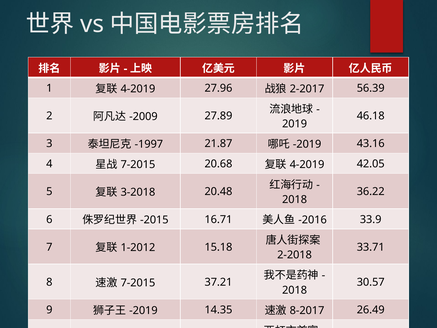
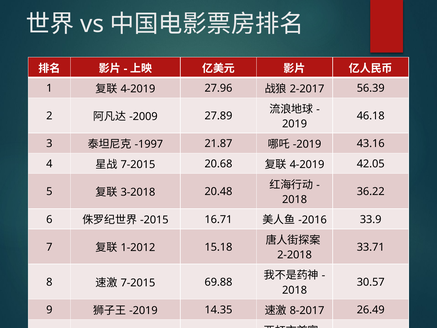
37.21: 37.21 -> 69.88 (218, 282)
